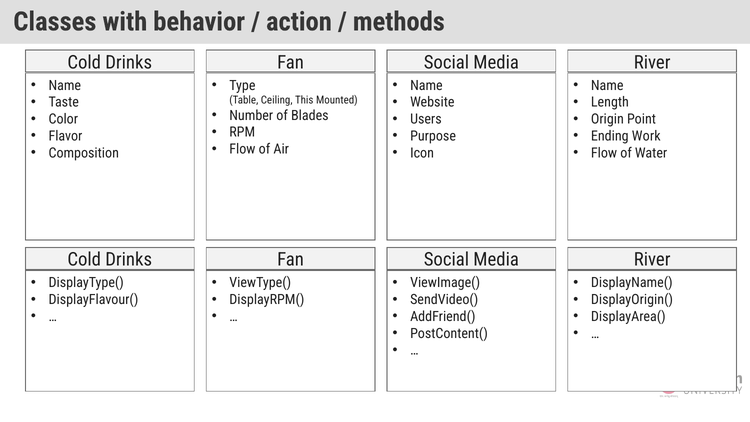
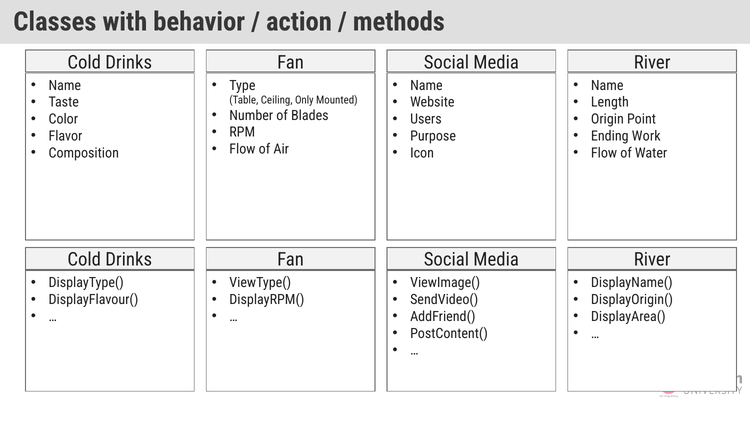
This: This -> Only (304, 100)
